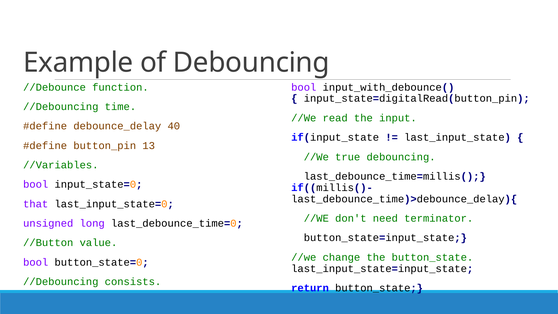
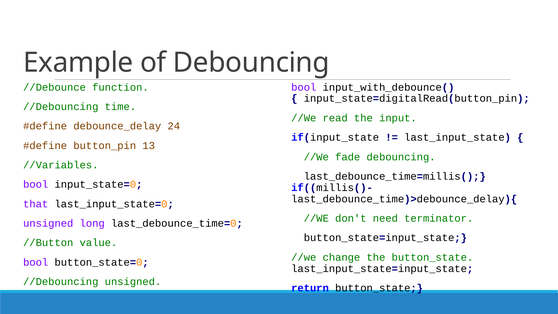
40: 40 -> 24 (174, 126)
true: true -> fade (348, 157)
//Debouncing consists: consists -> unsigned (133, 282)
